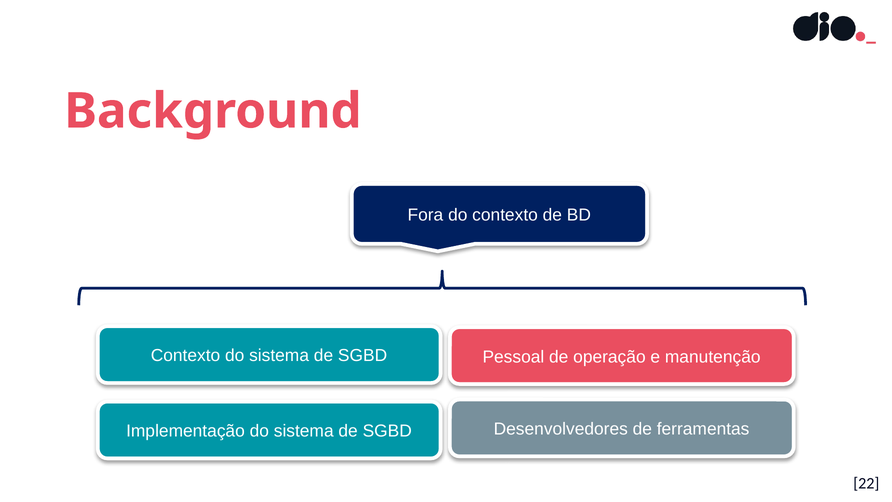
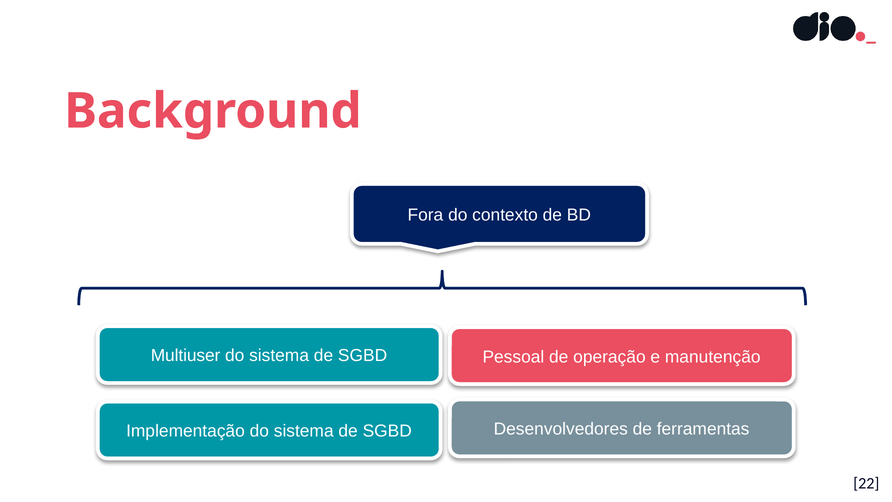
Contexto: Contexto -> Multiuser (186, 356)
